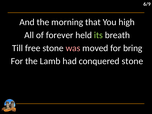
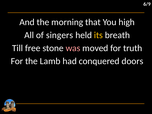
forever: forever -> singers (60, 35)
its colour: light green -> yellow (98, 35)
bring: bring -> truth (133, 48)
conquered stone: stone -> doors (132, 61)
